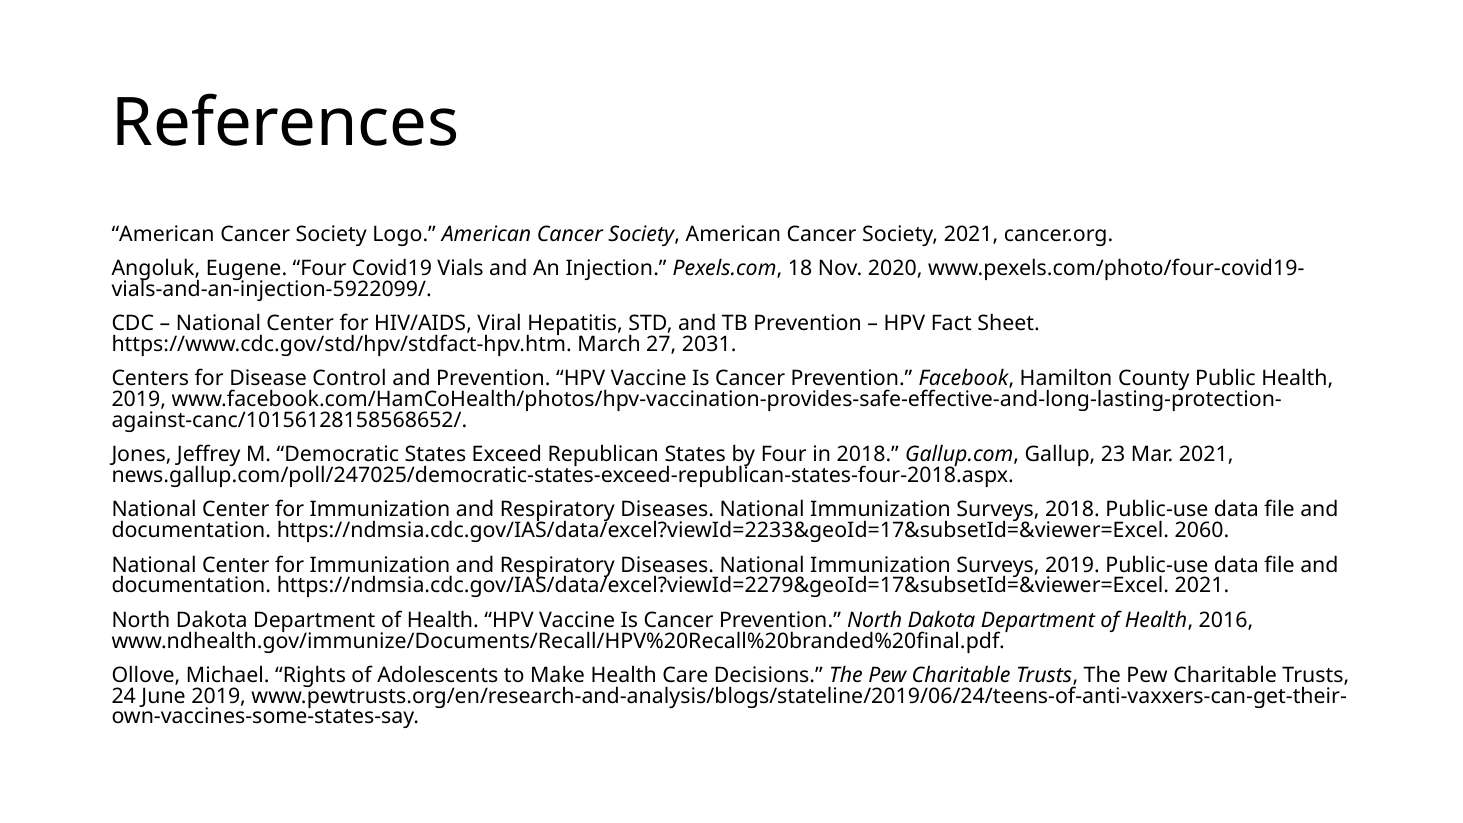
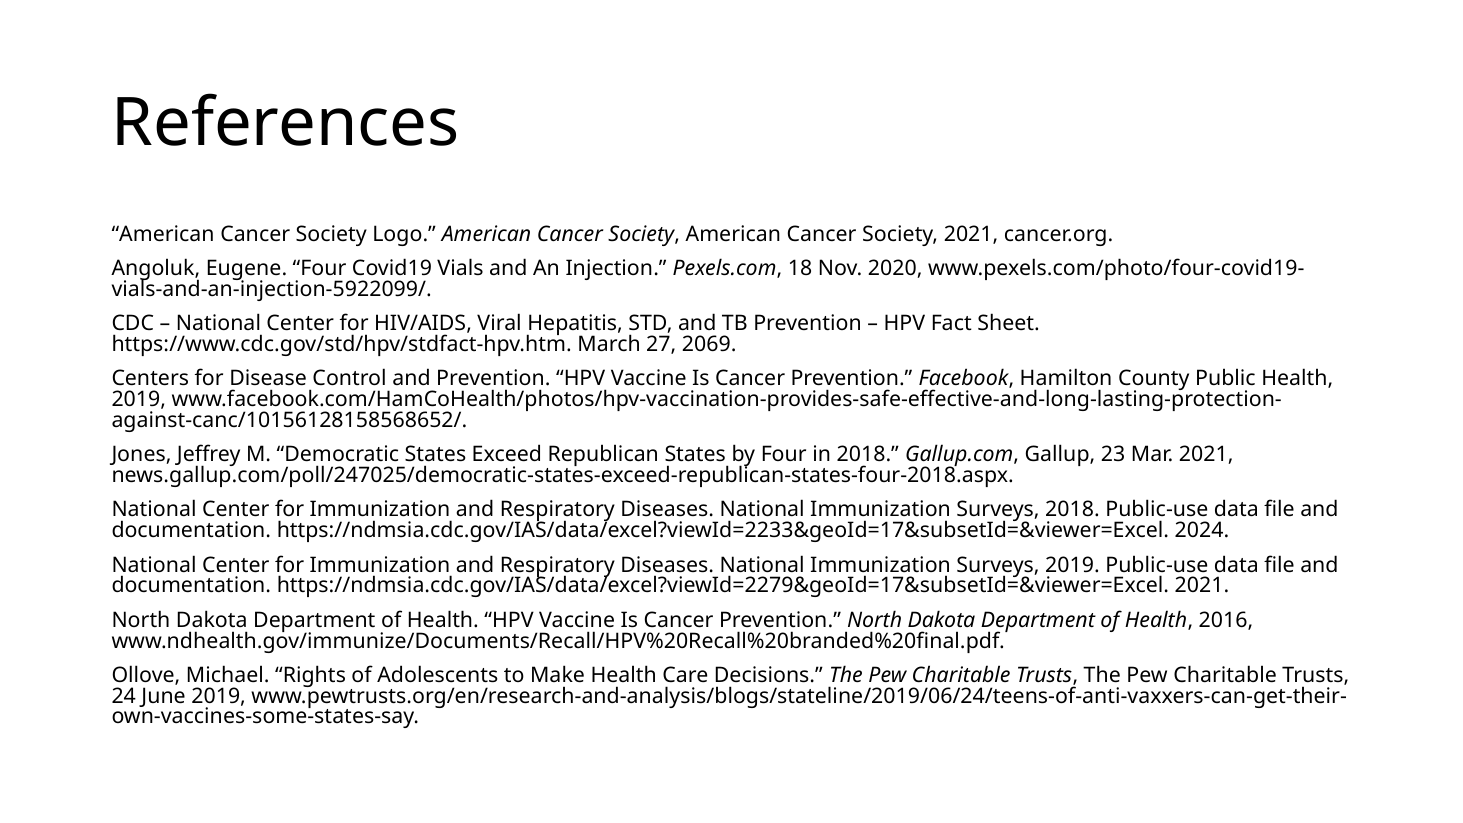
2031: 2031 -> 2069 (709, 344)
2060: 2060 -> 2024 (1202, 531)
